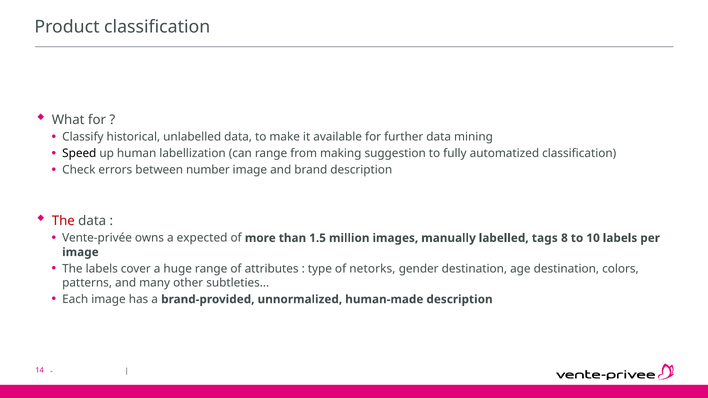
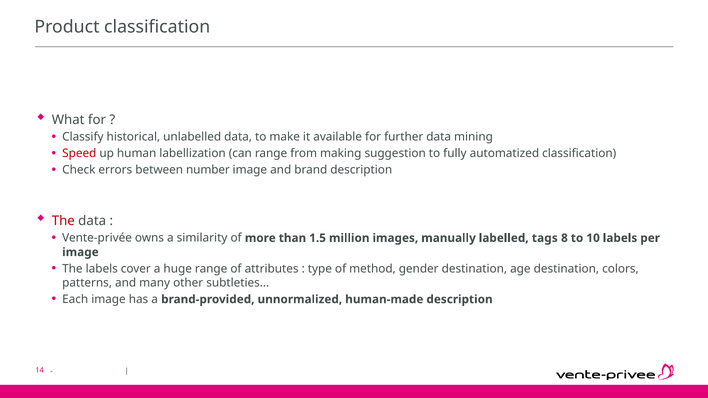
Speed colour: black -> red (79, 154)
expected: expected -> similarity (202, 238)
netorks: netorks -> method (372, 269)
